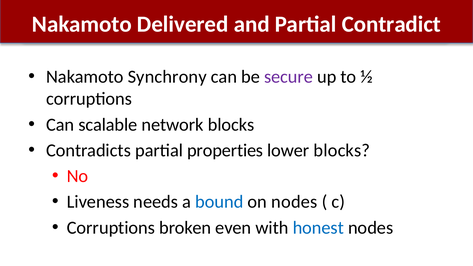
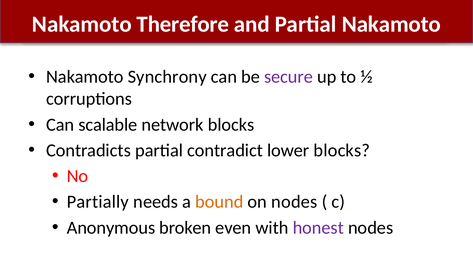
Delivered: Delivered -> Therefore (183, 24)
Partial Contradict: Contradict -> Nakamoto (391, 24)
properties: properties -> contradict (225, 150)
Liveness: Liveness -> Partially (98, 202)
bound colour: blue -> orange (219, 202)
Corruptions: Corruptions -> Anonymous (111, 228)
honest colour: blue -> purple (318, 228)
